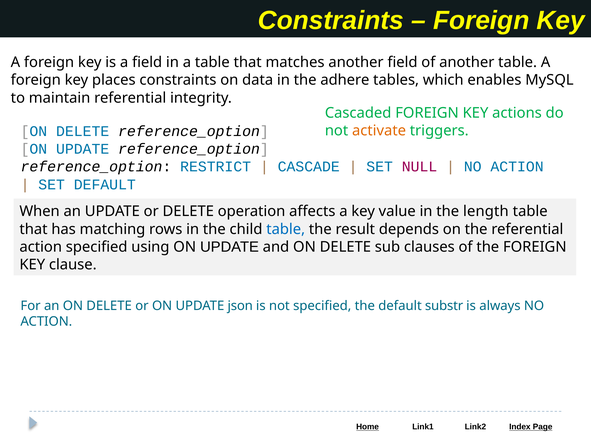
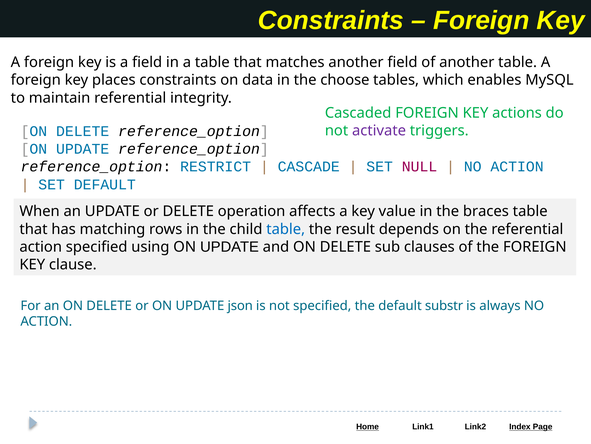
adhere: adhere -> choose (345, 80)
activate colour: orange -> purple (379, 130)
length: length -> braces (486, 211)
